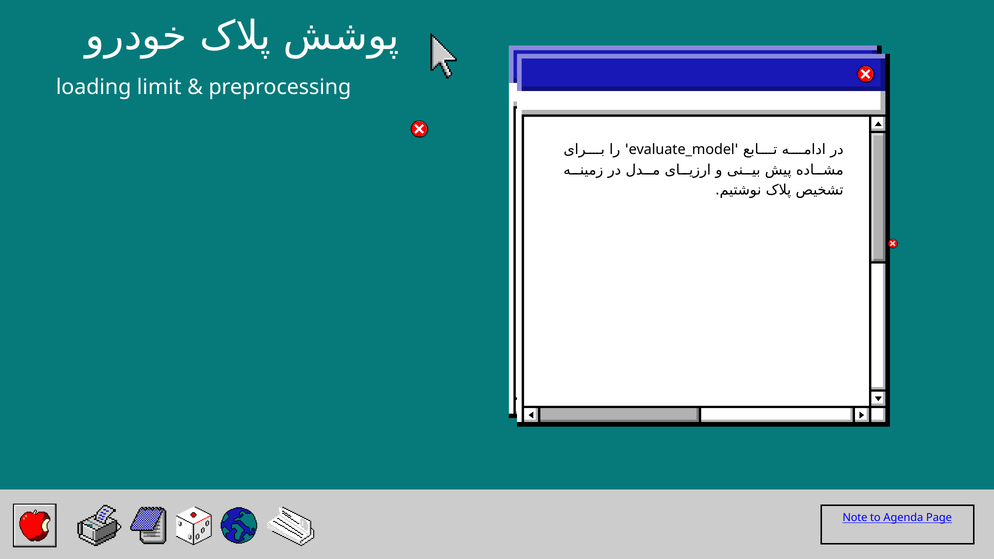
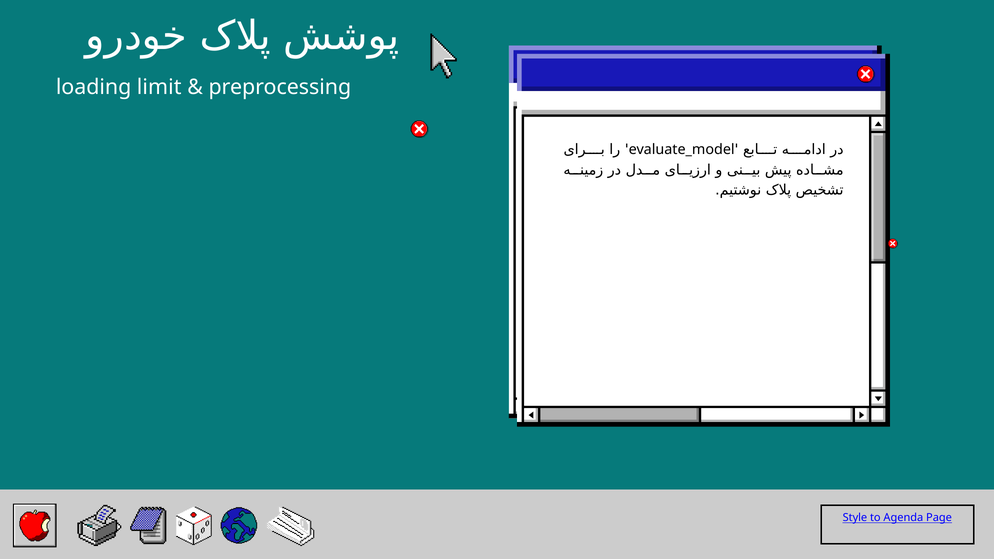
Note: Note -> Style (855, 518)
